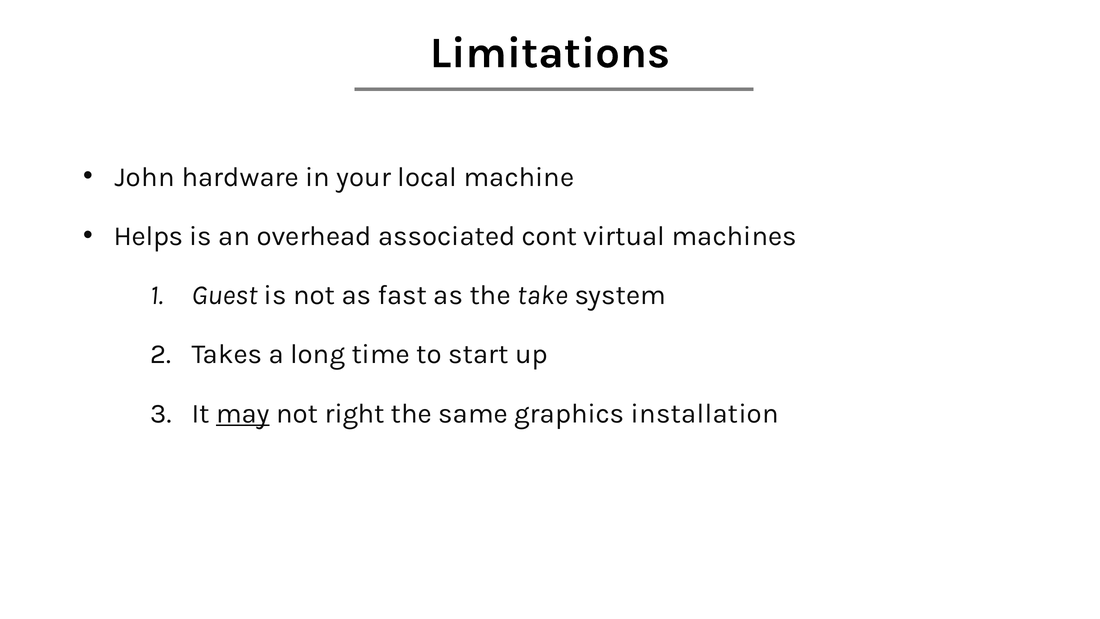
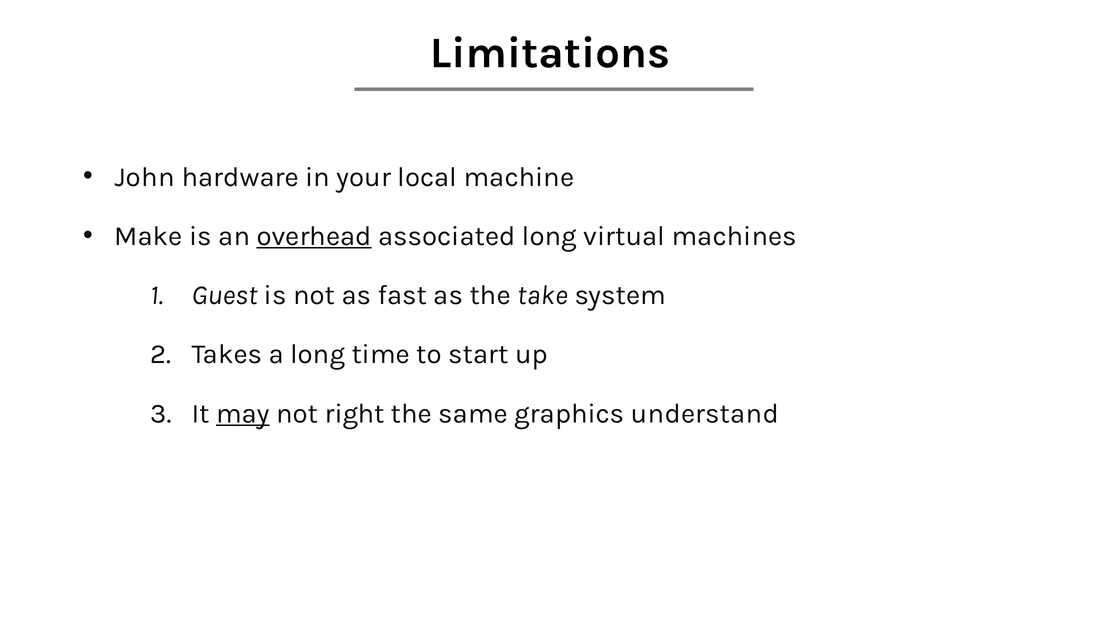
Helps: Helps -> Make (148, 236)
overhead underline: none -> present (314, 236)
associated cont: cont -> long (549, 236)
installation: installation -> understand (705, 413)
